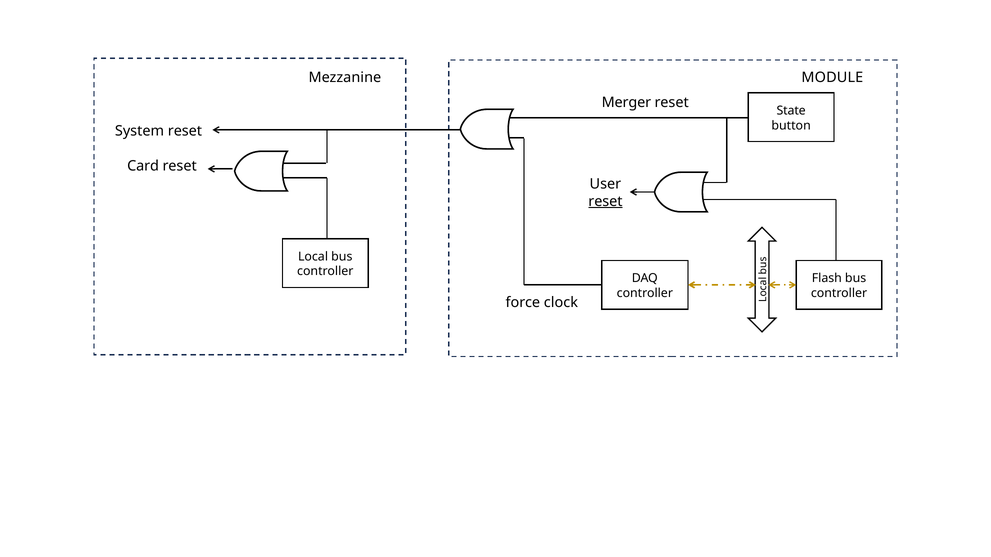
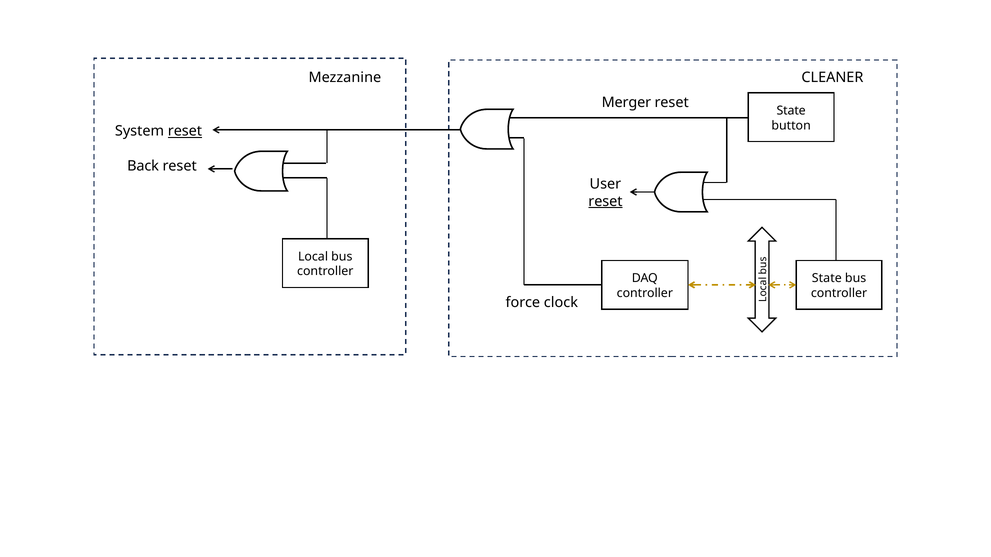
MODULE: MODULE -> CLEANER (832, 78)
reset underline: none -> present (185, 131)
Card: Card -> Back (143, 166)
Flash: Flash -> State (827, 278)
